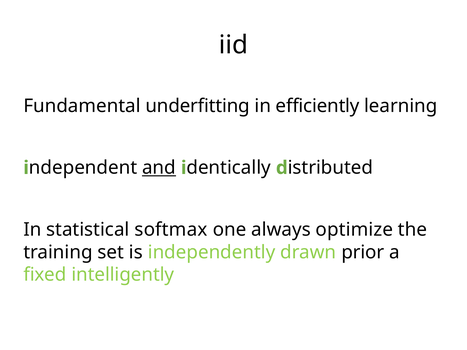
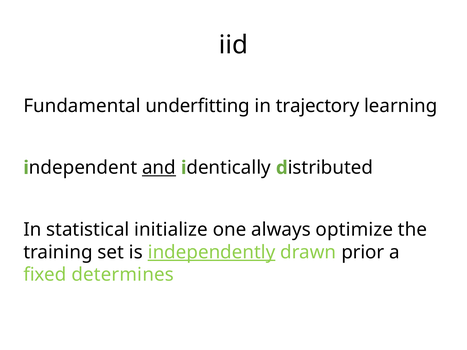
efficiently: efficiently -> trajectory (318, 106)
softmax: softmax -> initialize (171, 230)
independently underline: none -> present (212, 252)
intelligently: intelligently -> determines (123, 275)
